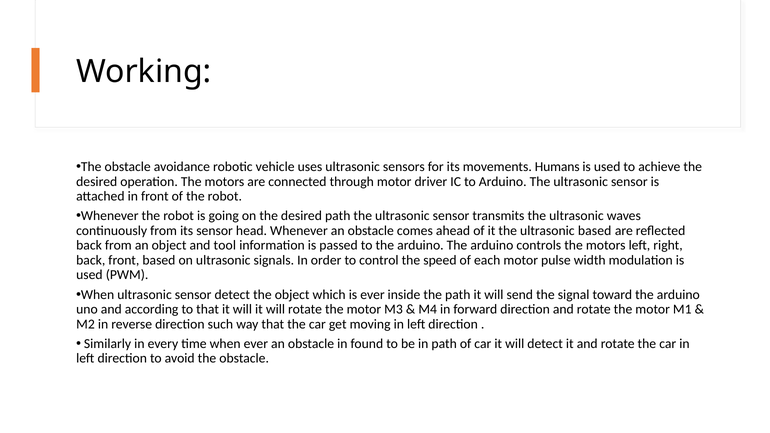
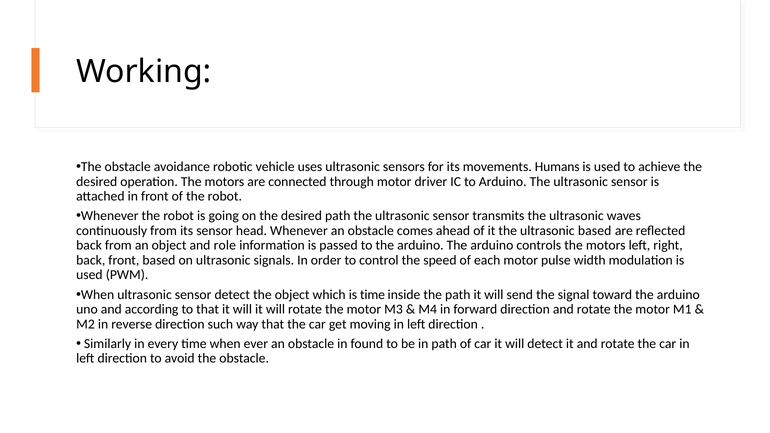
tool: tool -> role (225, 246)
is ever: ever -> time (373, 295)
